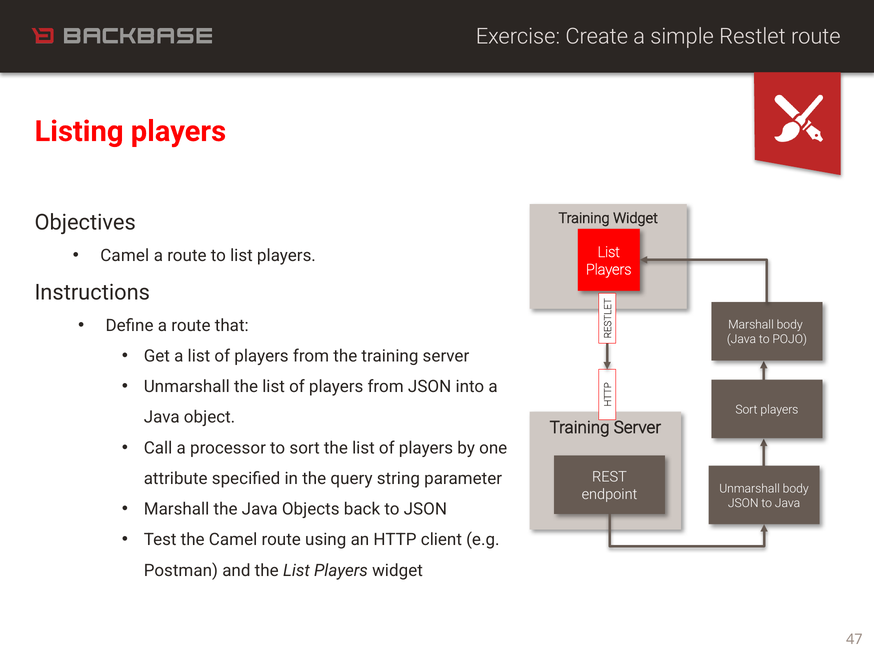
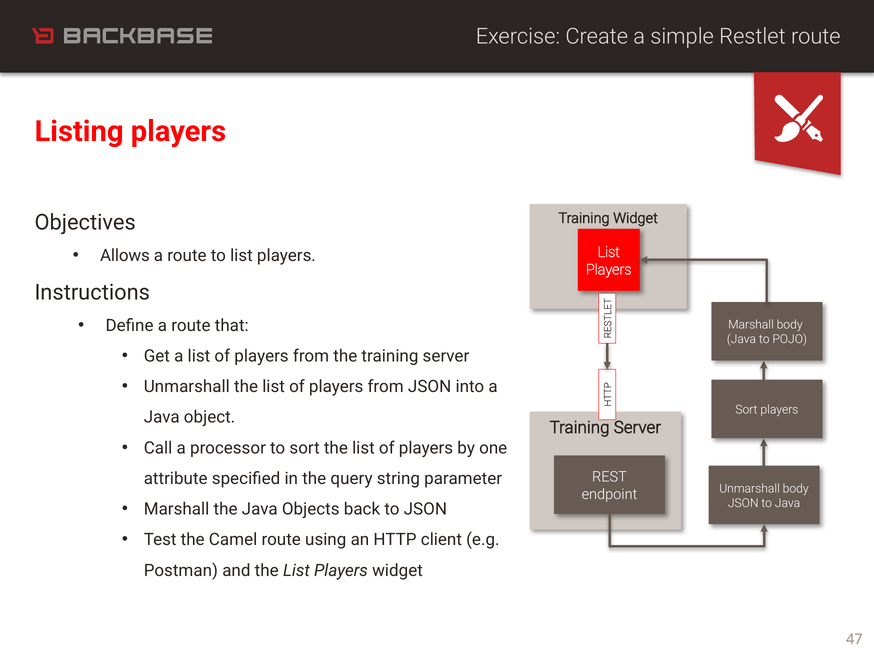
Camel: Camel -> Allows (125, 255)
